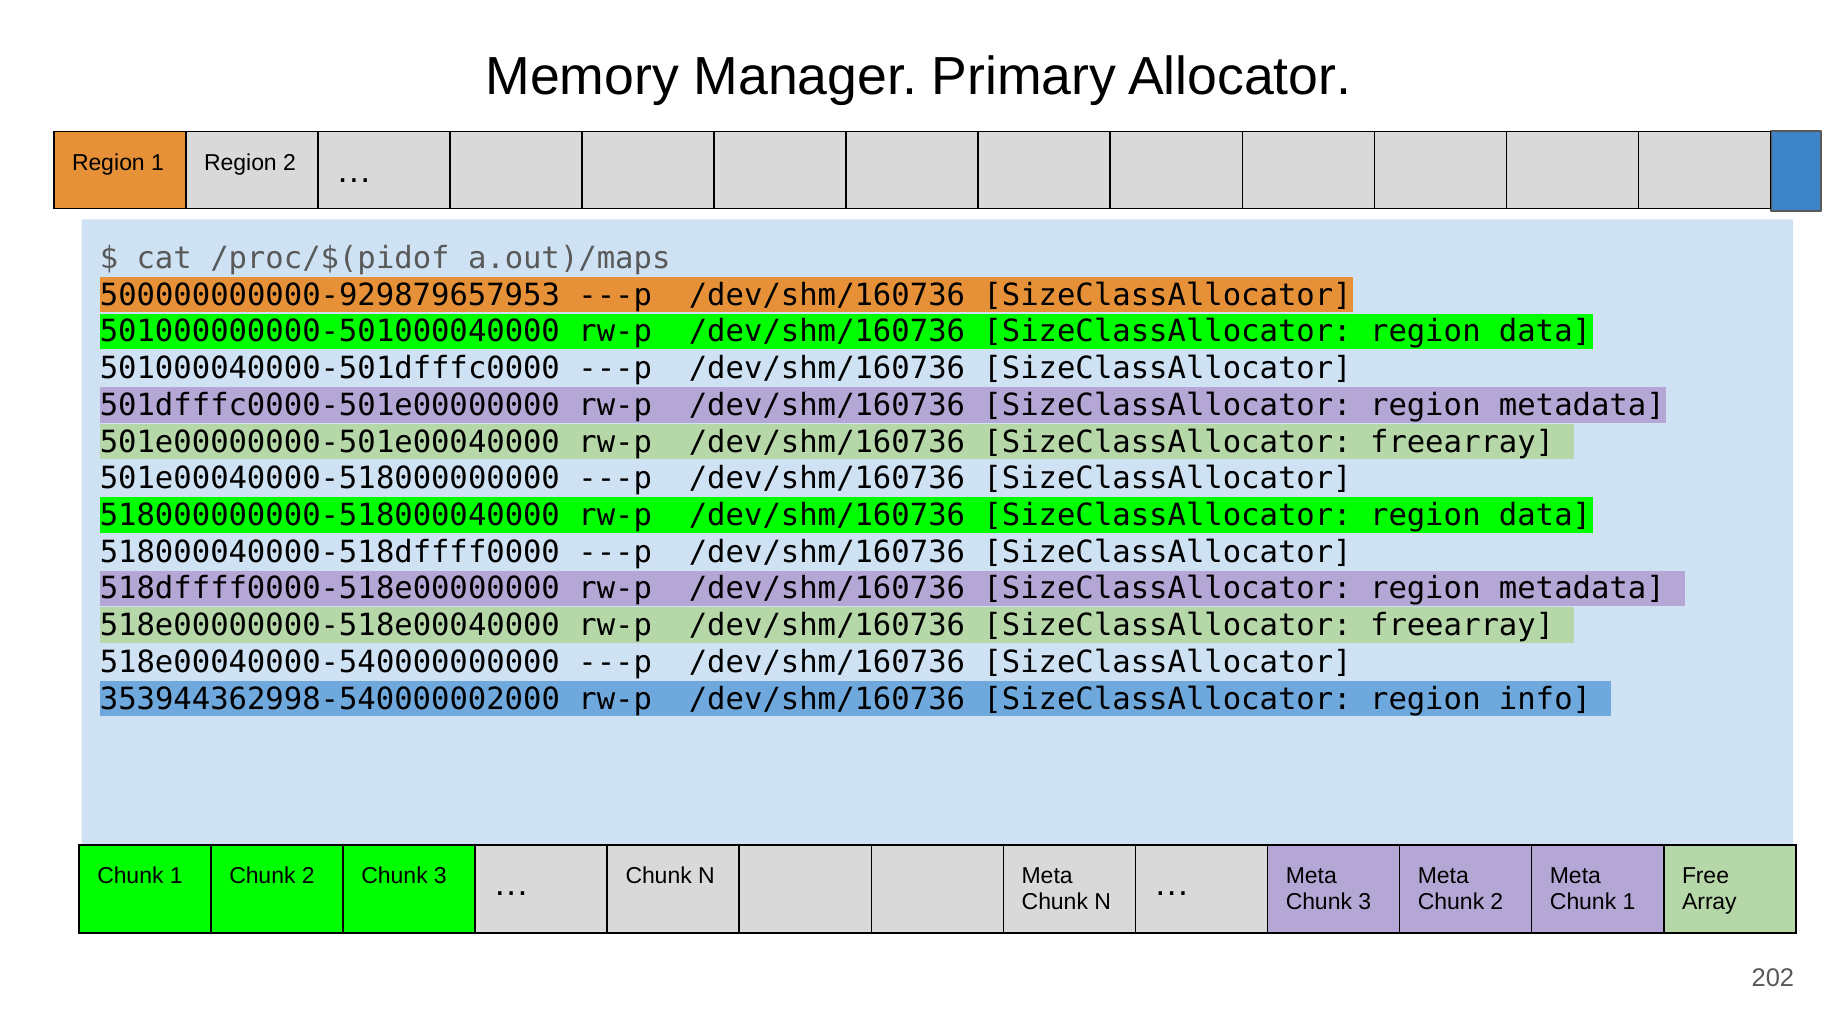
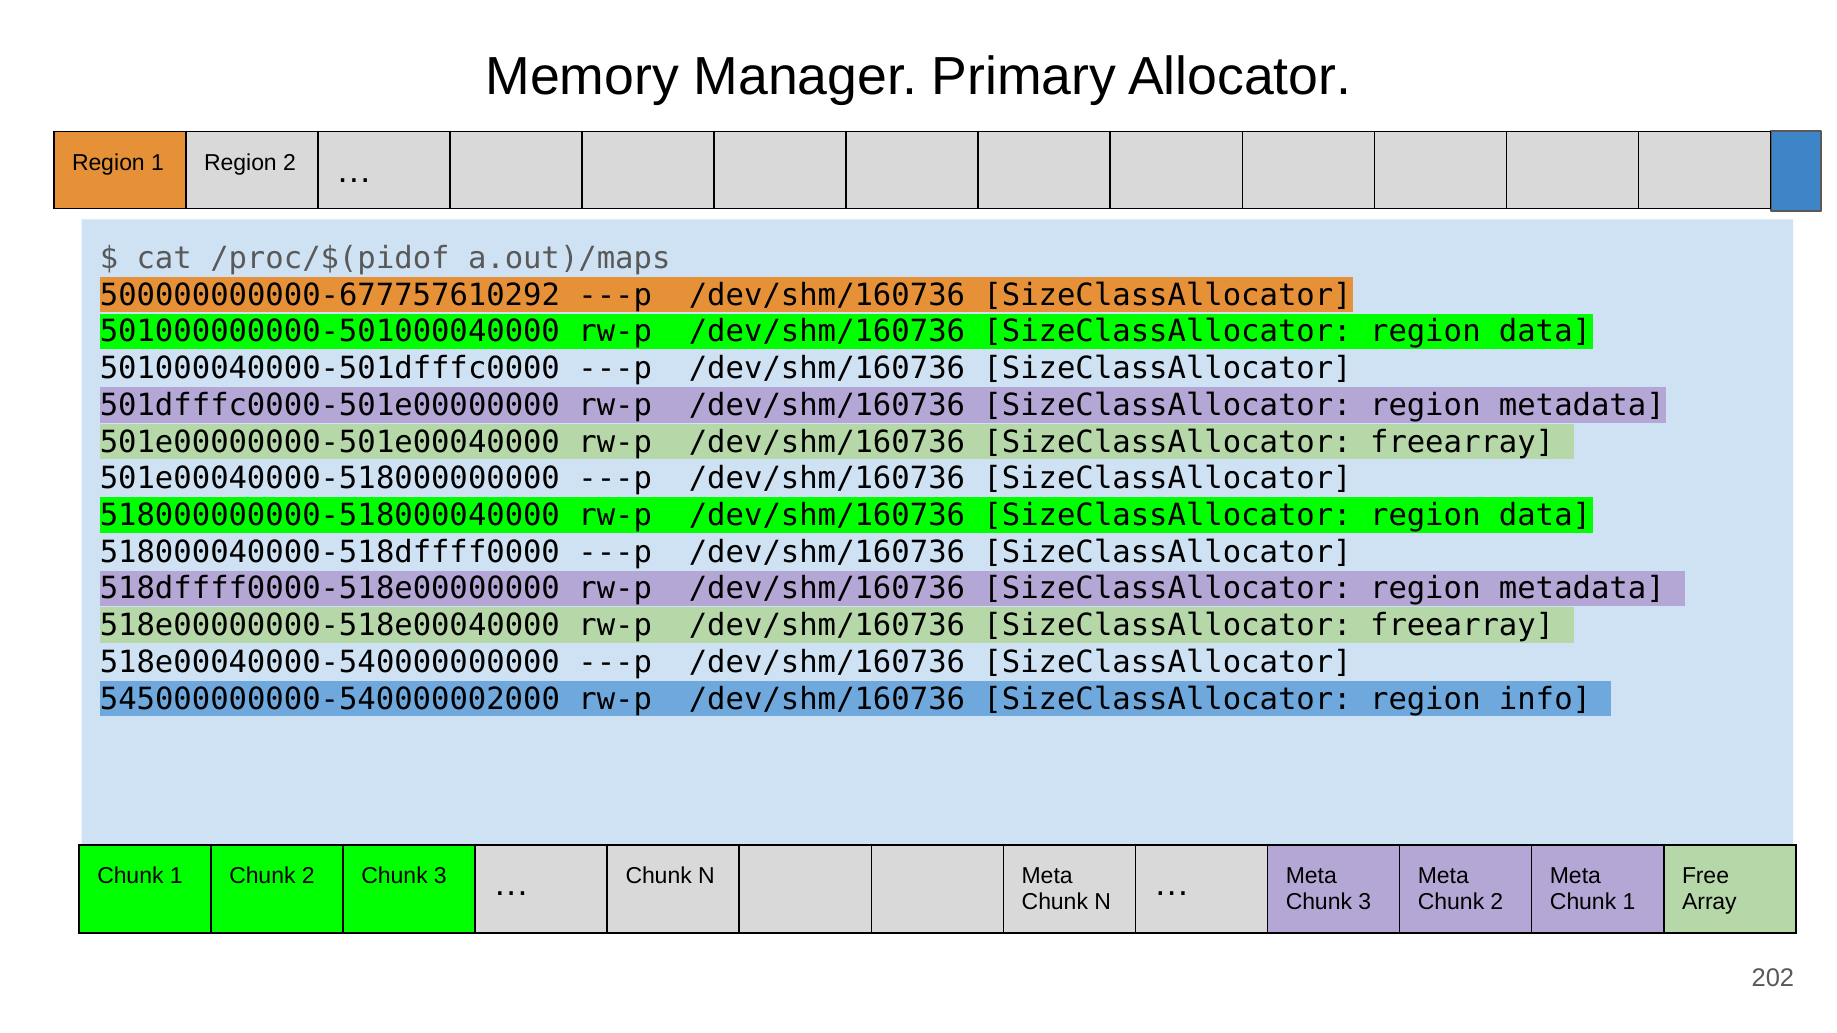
500000000000-929879657953: 500000000000-929879657953 -> 500000000000-677757610292 (330, 295)
353944362998-540000002000: 353944362998-540000002000 -> 545000000000-540000002000 (330, 699)
